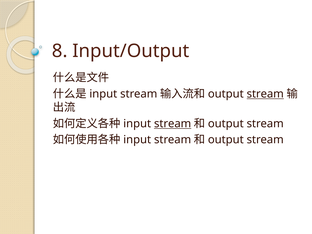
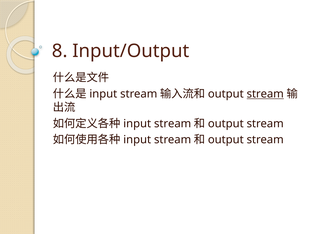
stream underline: present -> none (173, 124)
